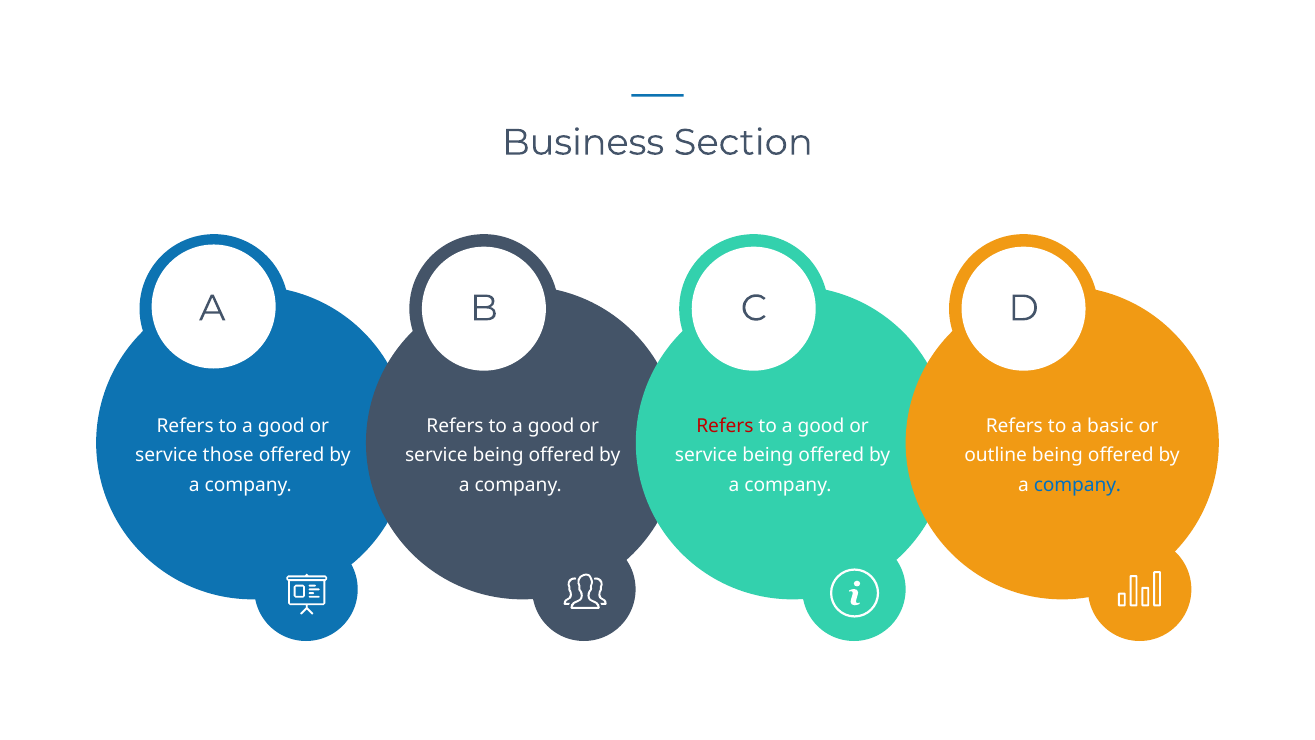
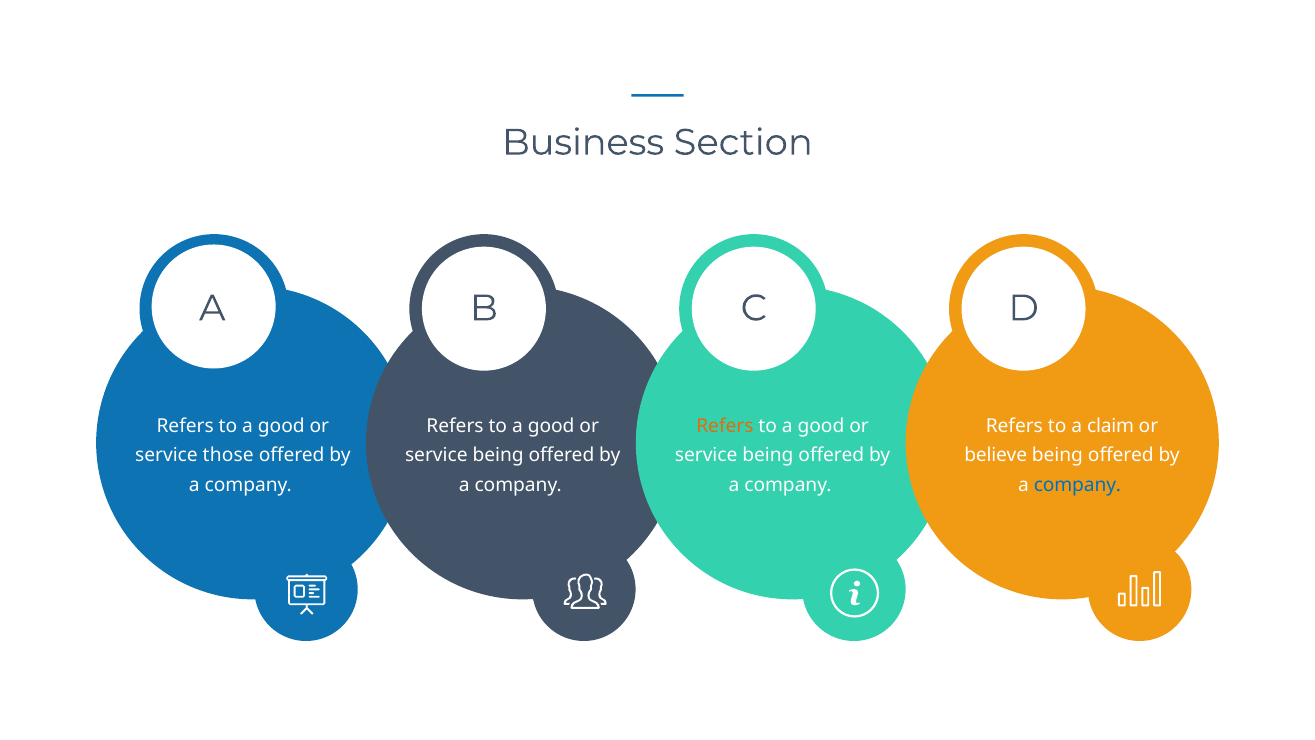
Refers colour: red -> orange (725, 426)
basic: basic -> claim (1111, 426)
outline: outline -> believe (996, 455)
